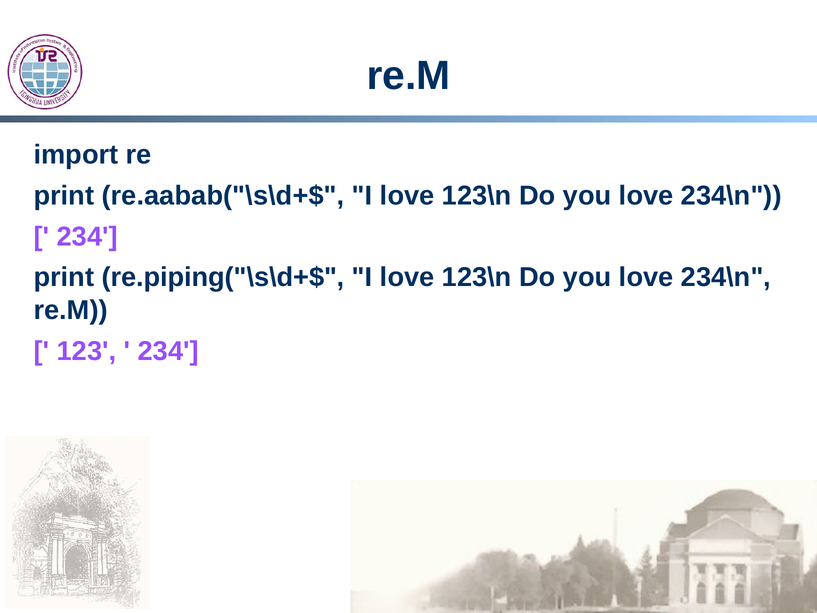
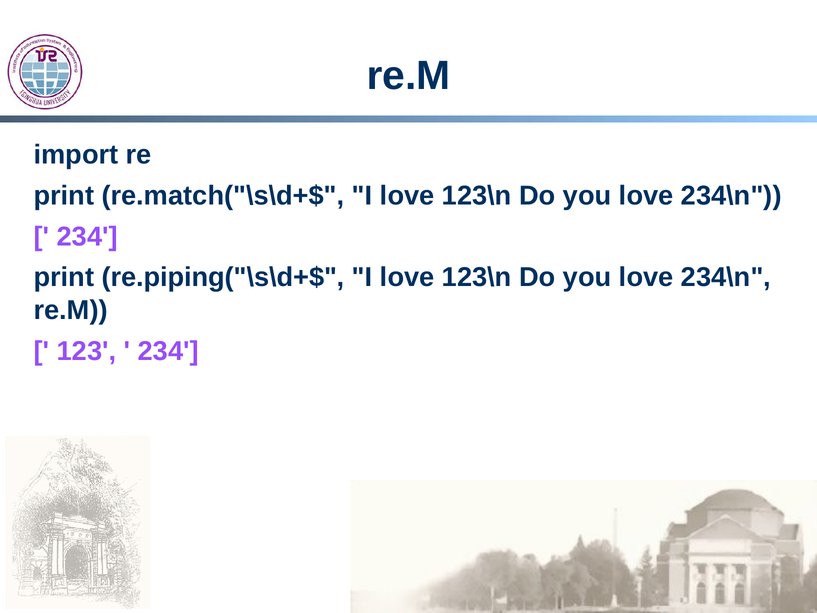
re.aabab("\s\d+$: re.aabab("\s\d+$ -> re.match("\s\d+$ (223, 196)
